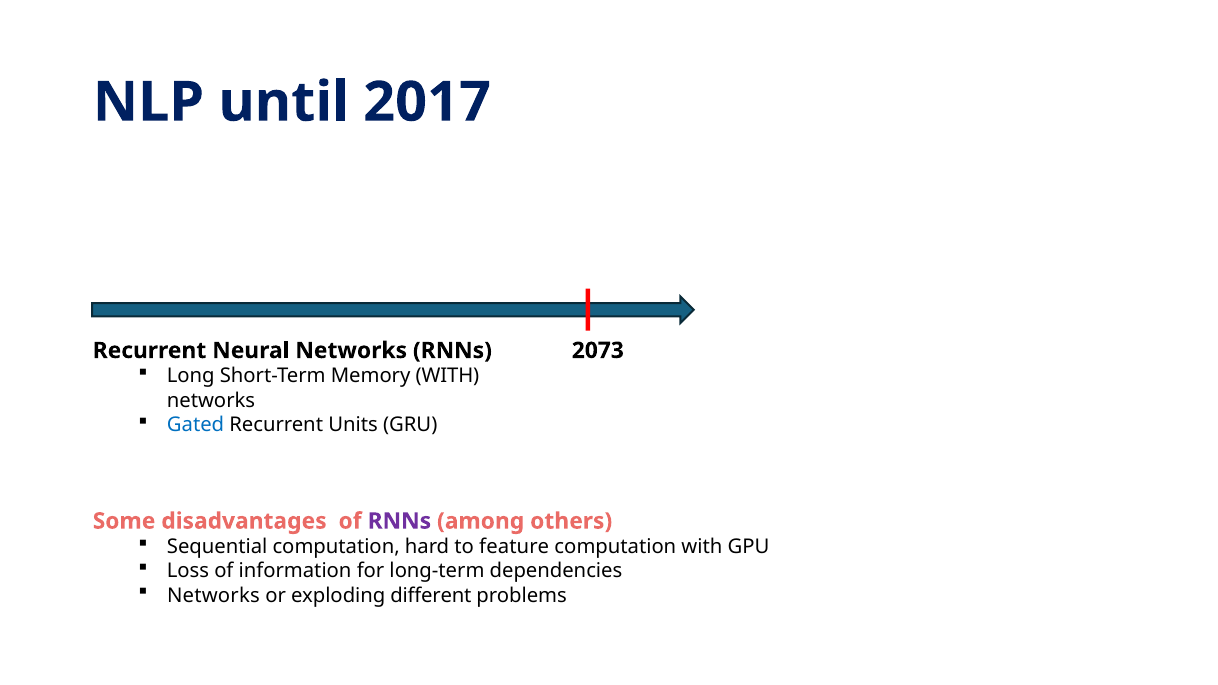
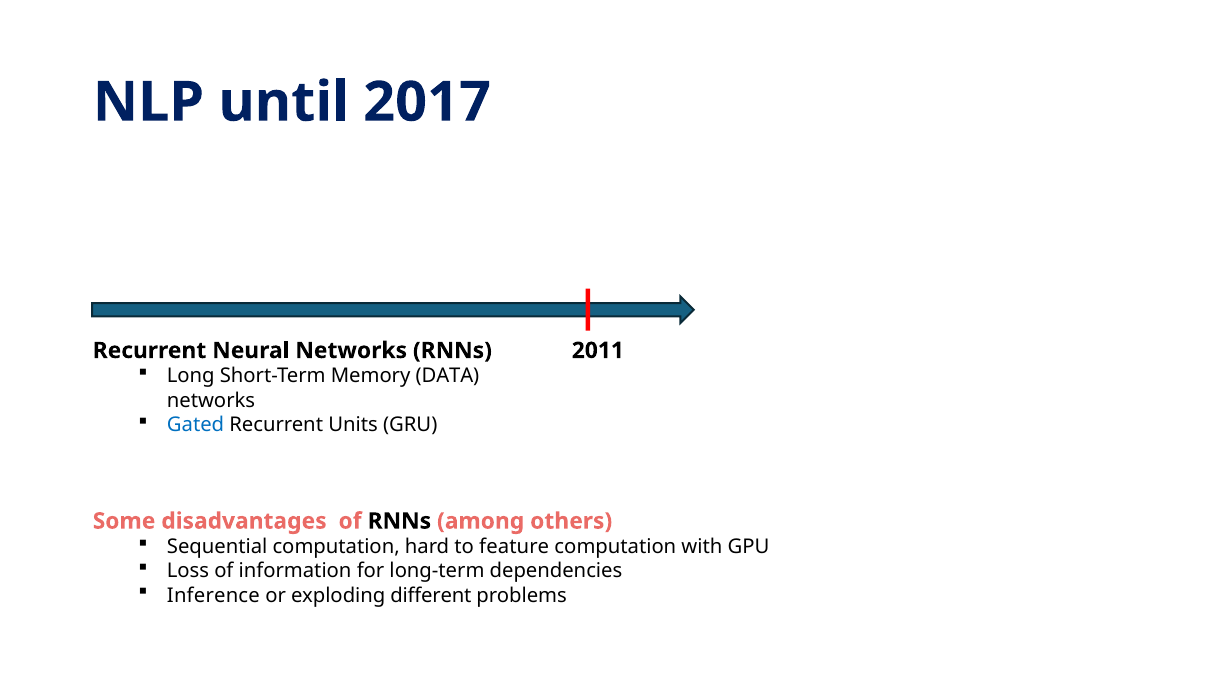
2073: 2073 -> 2011 (598, 351)
Memory WITH: WITH -> DATA (448, 376)
RNNs colour: purple -> black (399, 521)
Networks: Networks -> Inference (213, 596)
